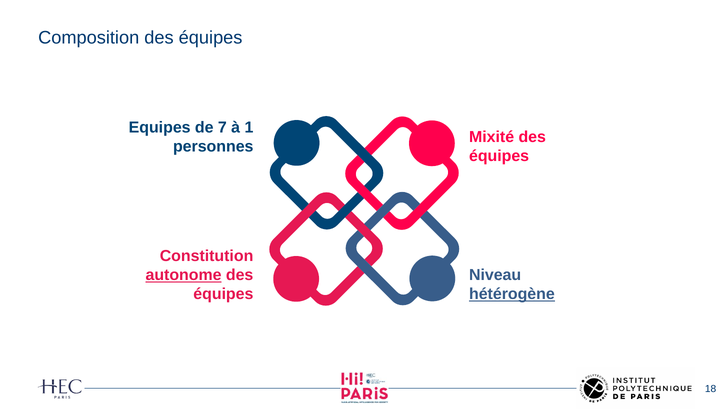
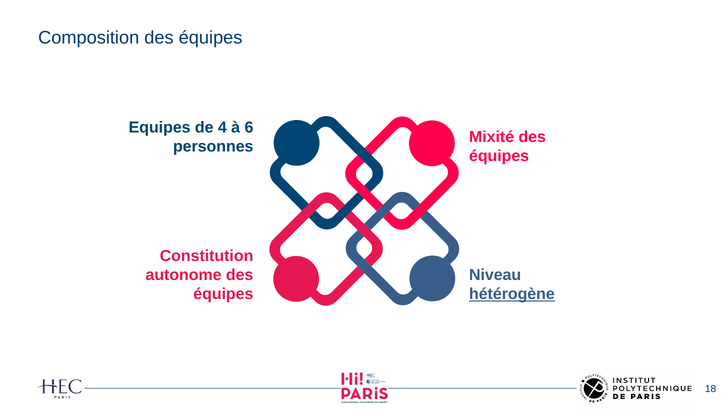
7: 7 -> 4 (222, 128)
1: 1 -> 6 (249, 128)
autonome underline: present -> none (184, 275)
